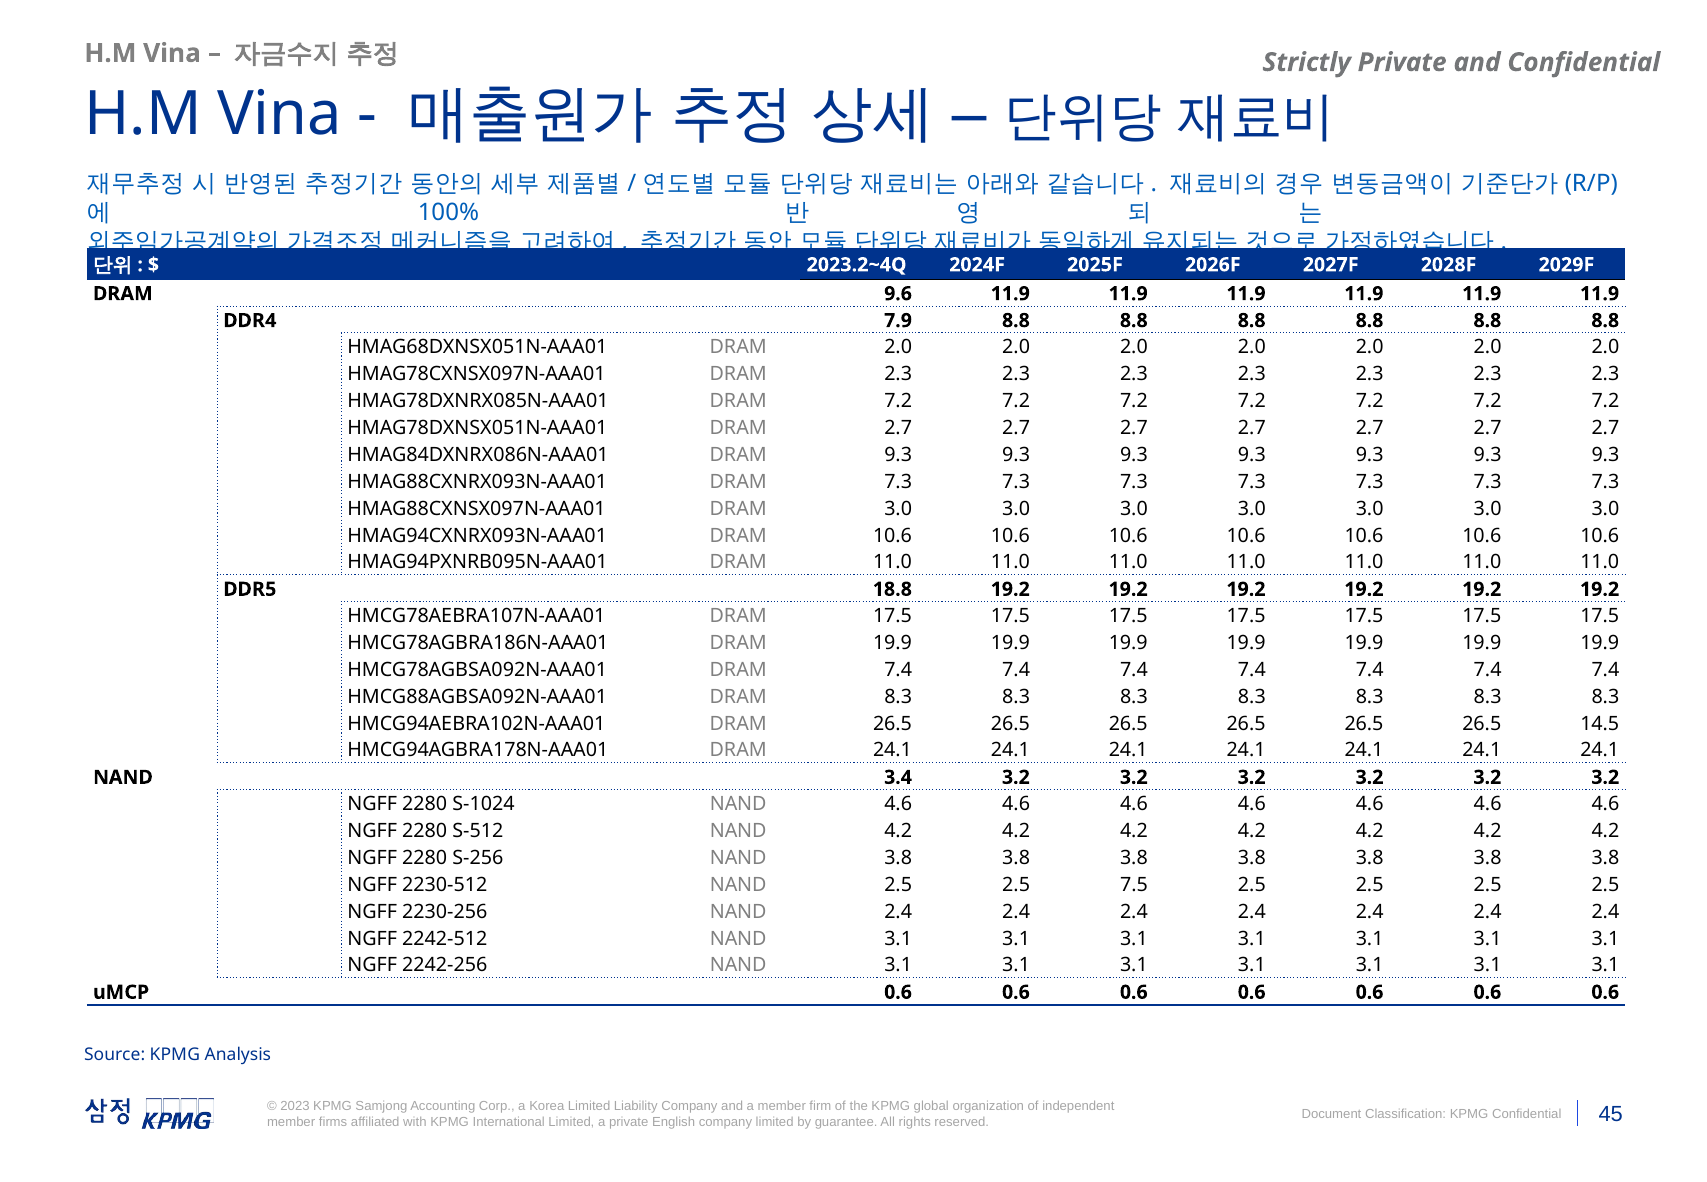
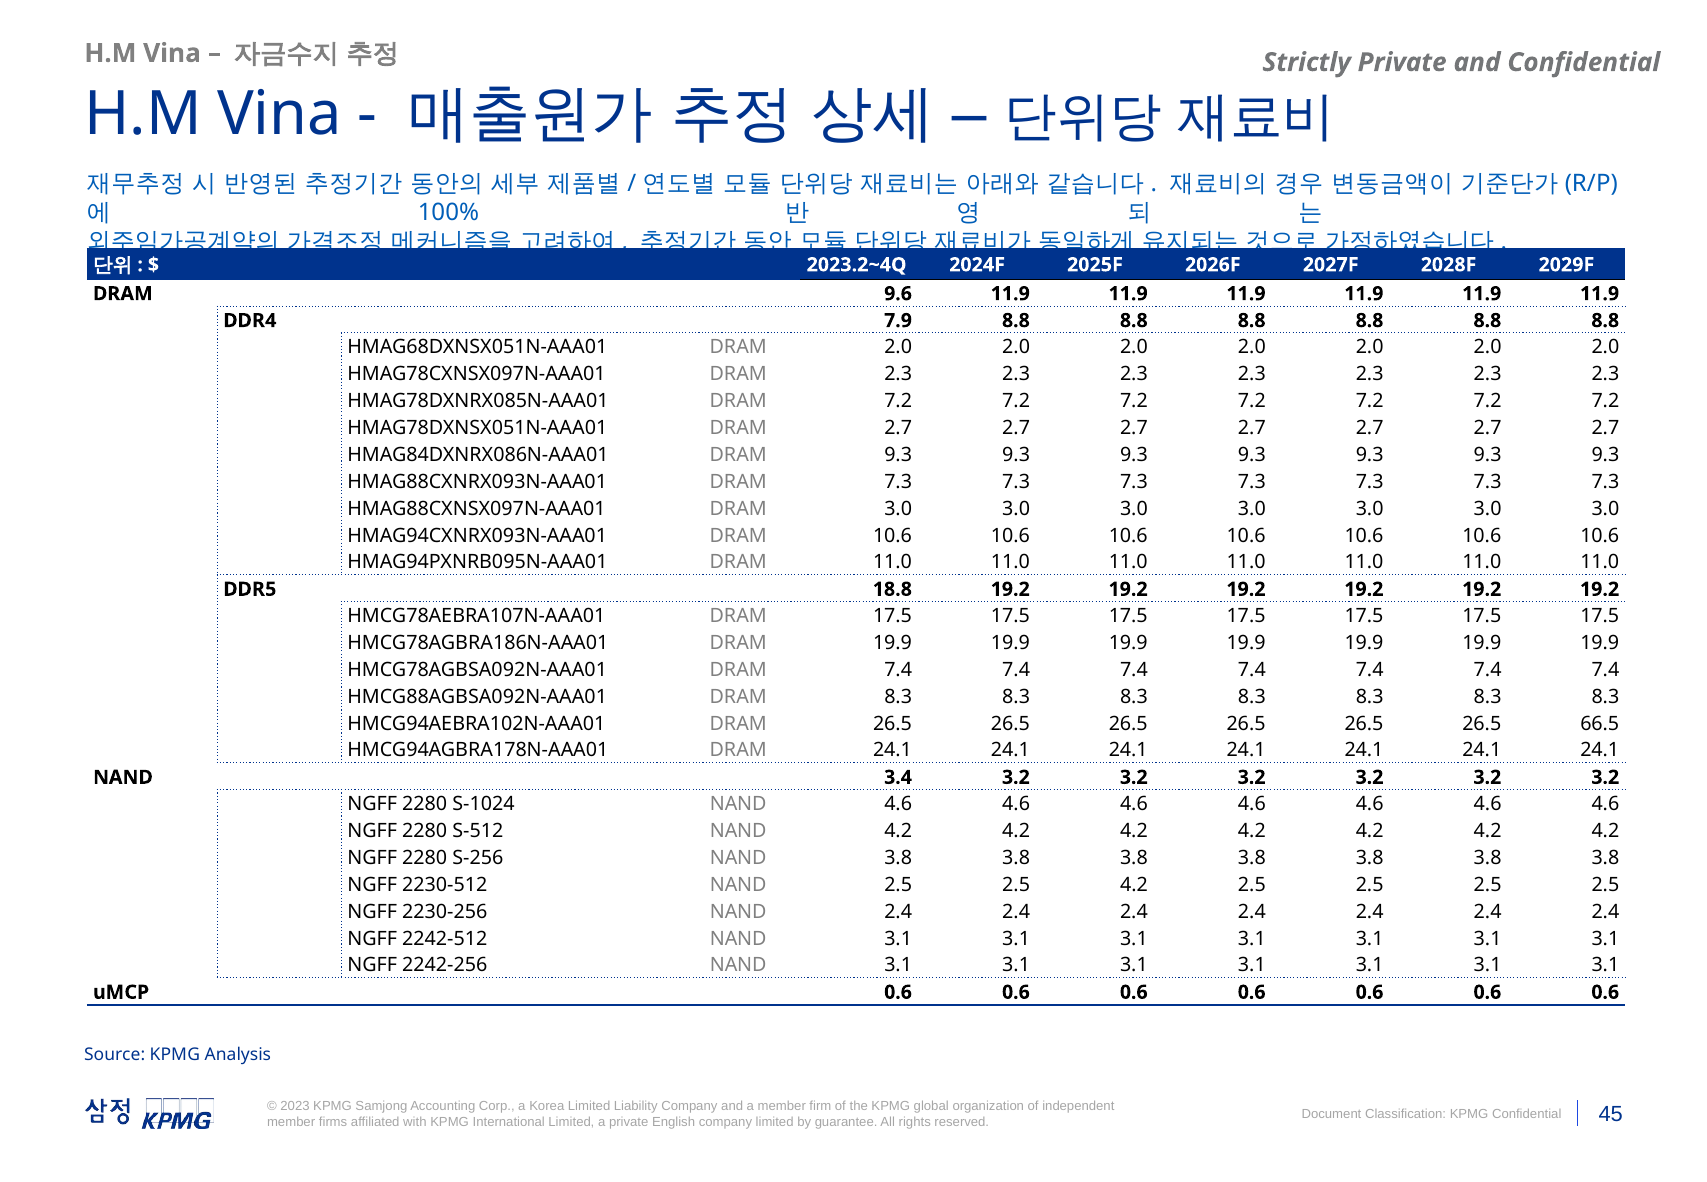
14.5: 14.5 -> 66.5 (1600, 723)
2.5 7.5: 7.5 -> 4.2 (1134, 885)
